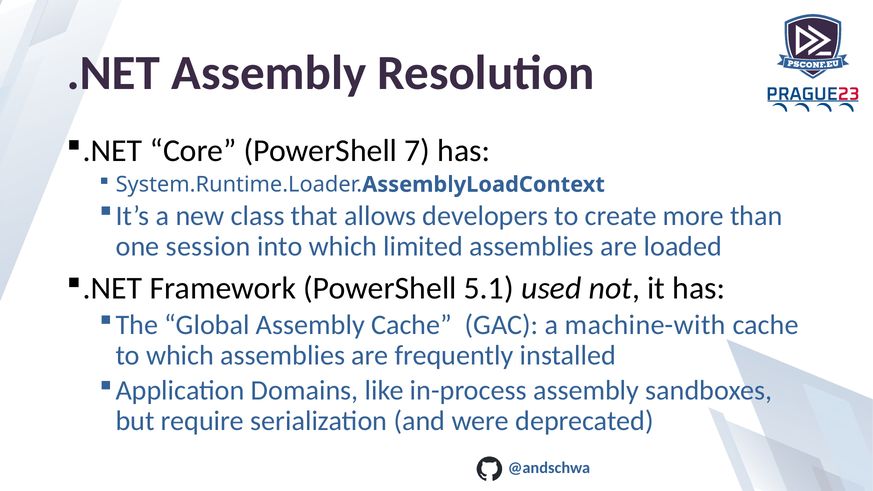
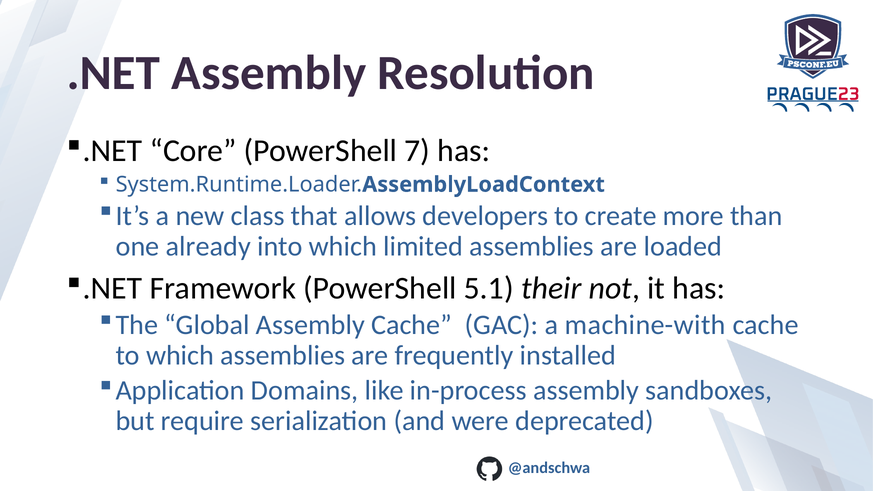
session: session -> already (208, 247)
used: used -> their (551, 288)
